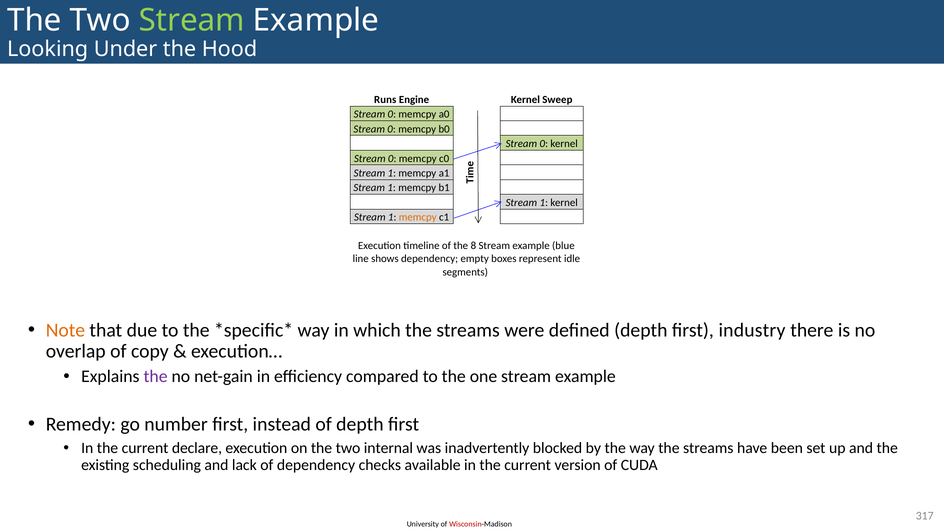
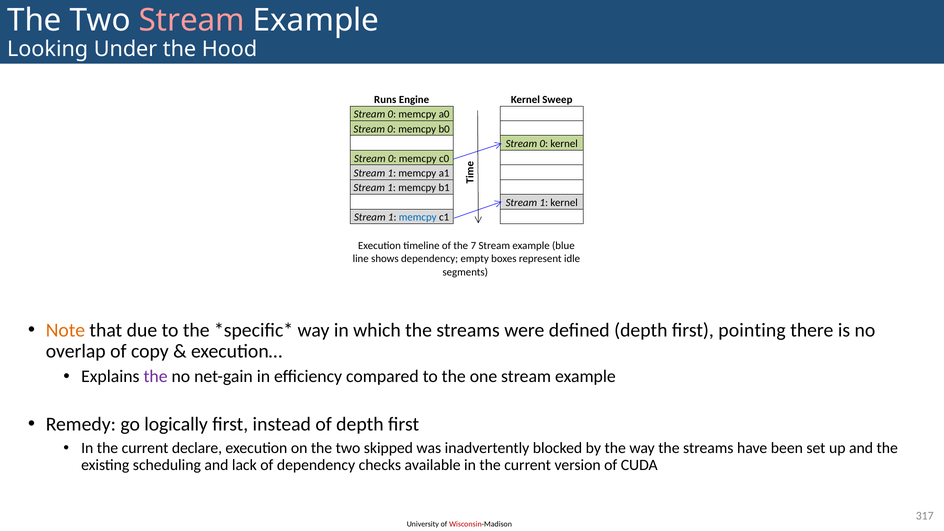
Stream colour: light green -> pink (192, 20)
memcpy colour: orange -> blue (418, 217)
8: 8 -> 7 (473, 246)
industry: industry -> pointing (752, 330)
number: number -> logically (176, 424)
internal: internal -> skipped (388, 448)
